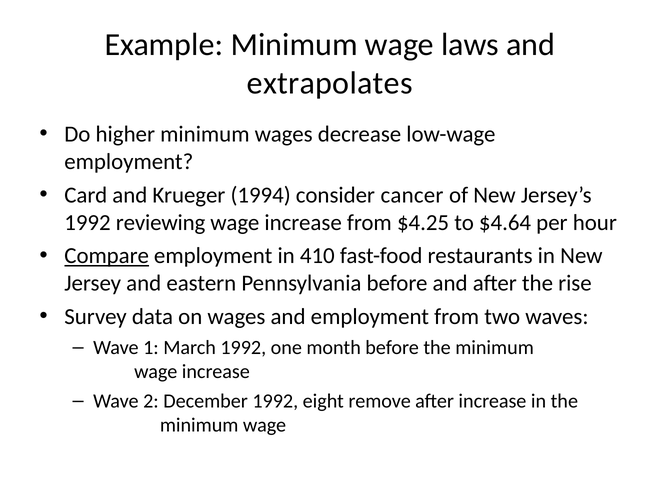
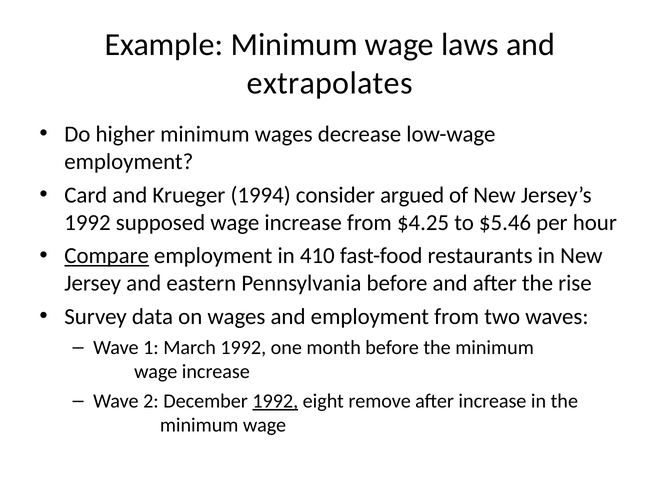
cancer: cancer -> argued (412, 195)
reviewing: reviewing -> supposed (161, 223)
$4.64: $4.64 -> $5.46 (505, 223)
1992 underline: none -> present (275, 401)
